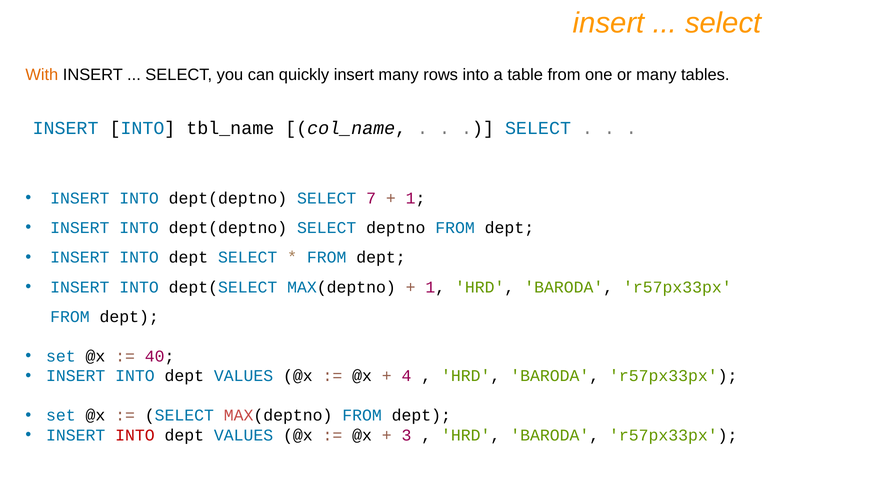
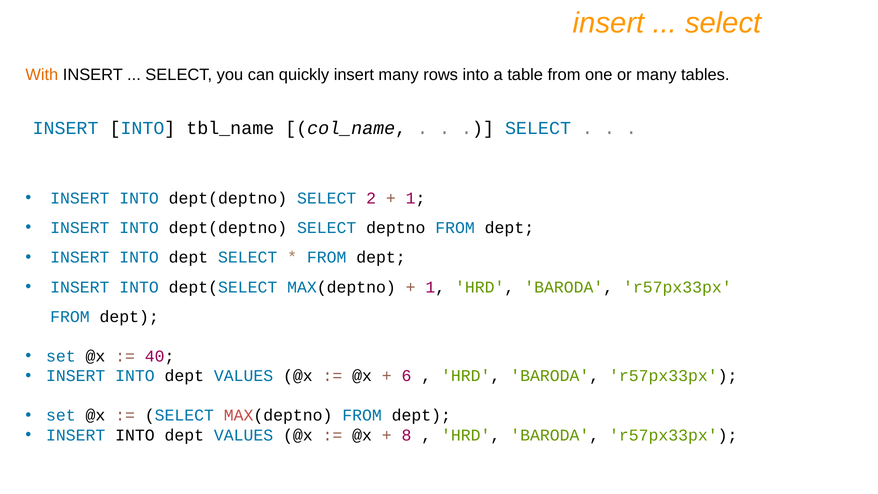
7: 7 -> 2 (371, 198)
4: 4 -> 6 (407, 376)
INTO colour: red -> black (135, 435)
3: 3 -> 8 (407, 435)
